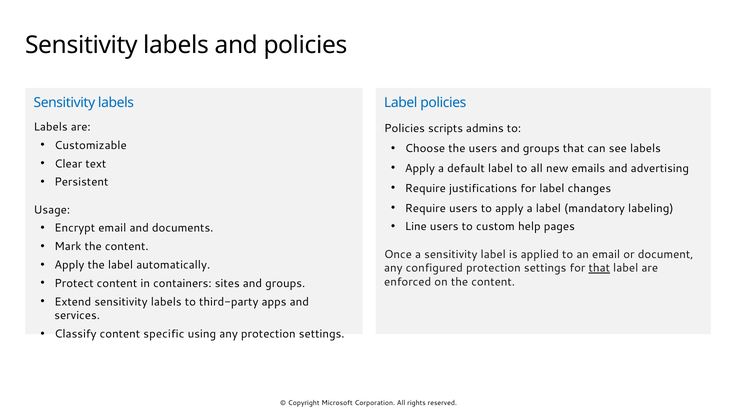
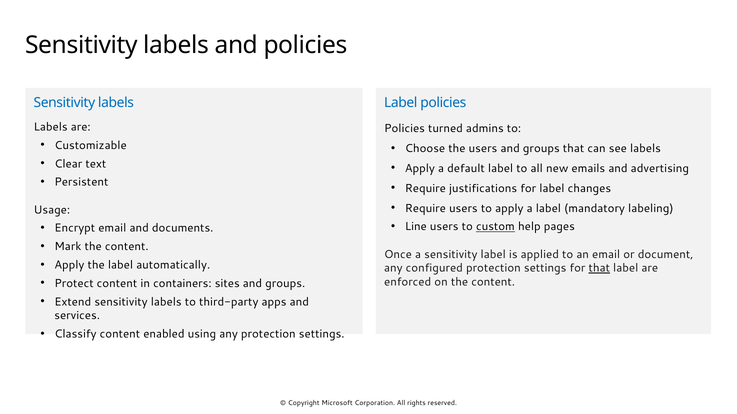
scripts: scripts -> turned (445, 129)
custom underline: none -> present (495, 227)
specific: specific -> enabled (164, 334)
